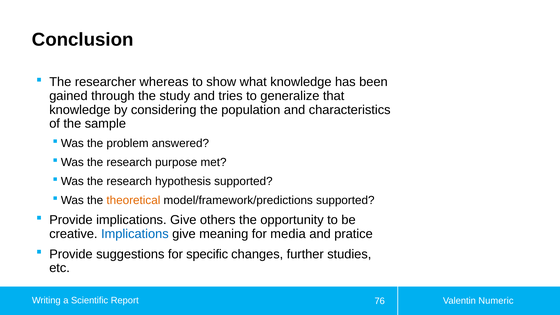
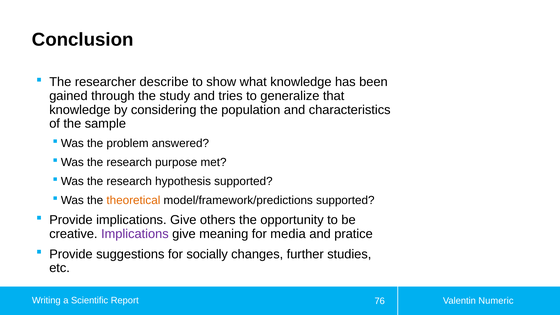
whereas: whereas -> describe (164, 82)
Implications colour: blue -> purple (135, 234)
specific: specific -> socially (207, 254)
